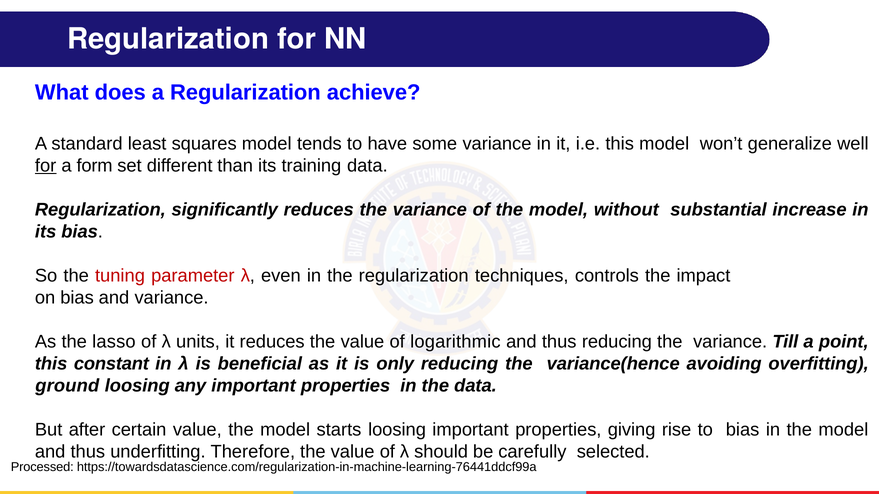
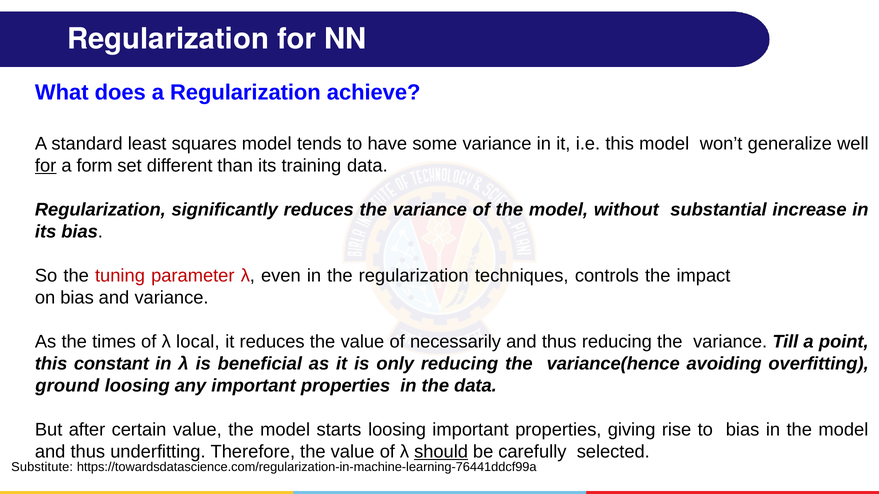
lasso: lasso -> times (114, 342)
units: units -> local (198, 342)
logarithmic: logarithmic -> necessarily (455, 342)
should underline: none -> present (441, 452)
Processed: Processed -> Substitute (42, 467)
